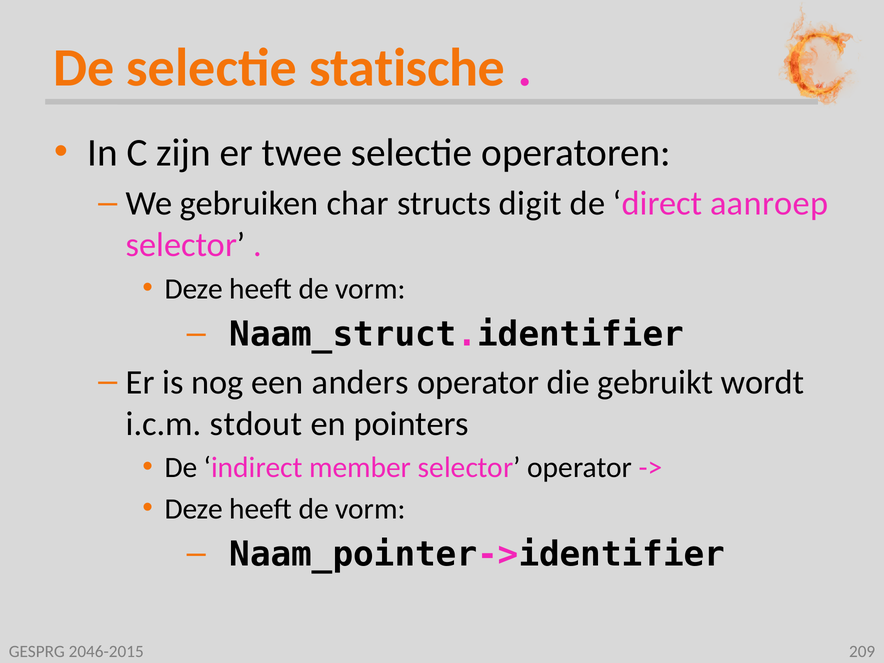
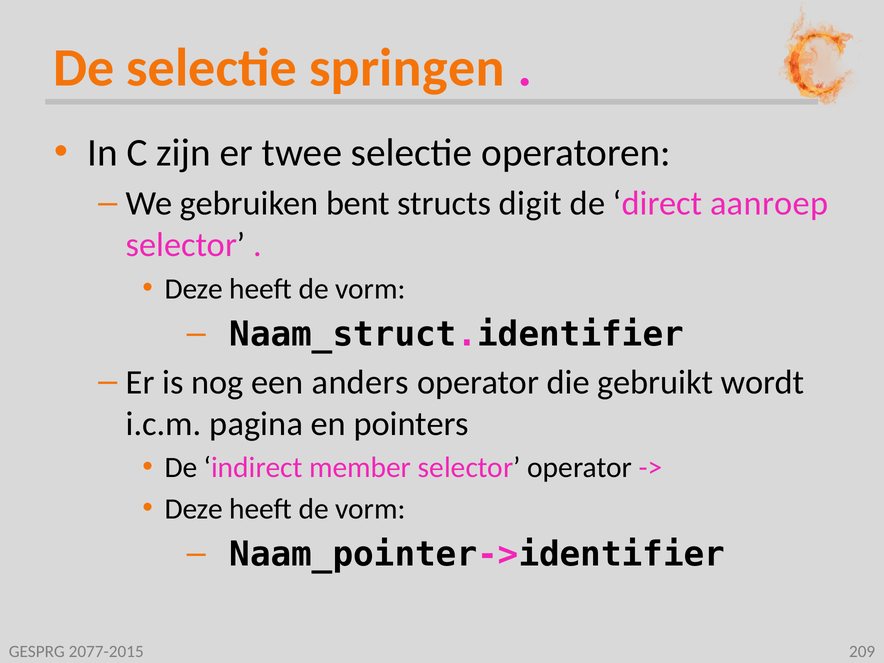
statische: statische -> springen (407, 68)
char: char -> bent (358, 204)
stdout: stdout -> pagina (256, 424)
2046-2015: 2046-2015 -> 2077-2015 (106, 652)
